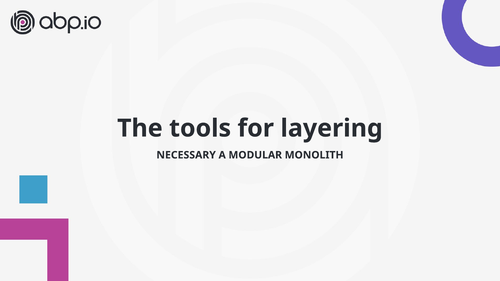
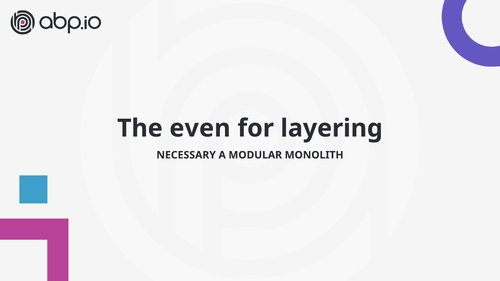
tools: tools -> even (200, 128)
